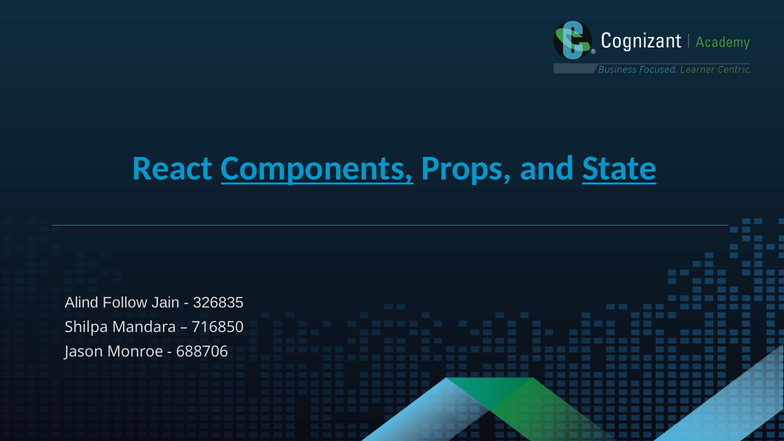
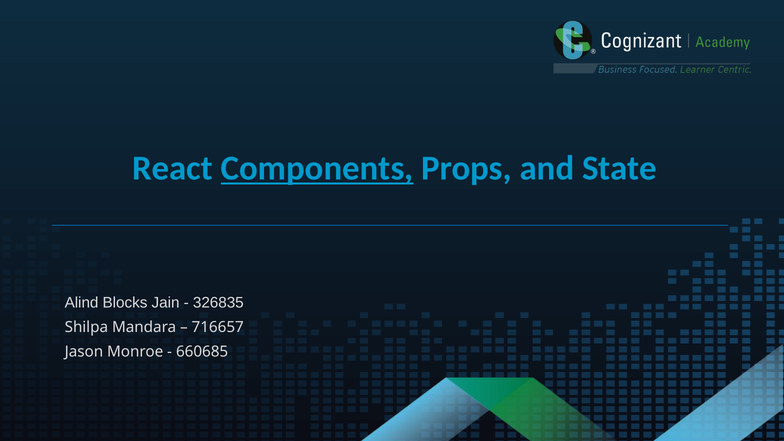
State underline: present -> none (619, 168)
Follow: Follow -> Blocks (125, 303)
716850: 716850 -> 716657 (218, 327)
688706: 688706 -> 660685 (202, 352)
